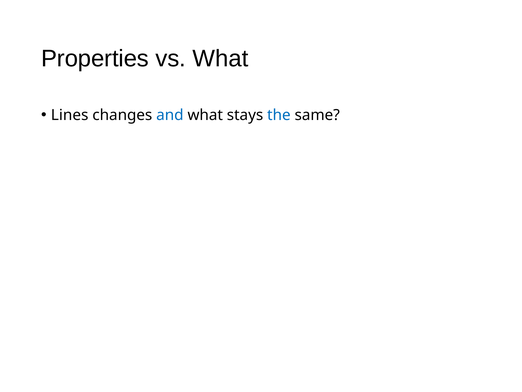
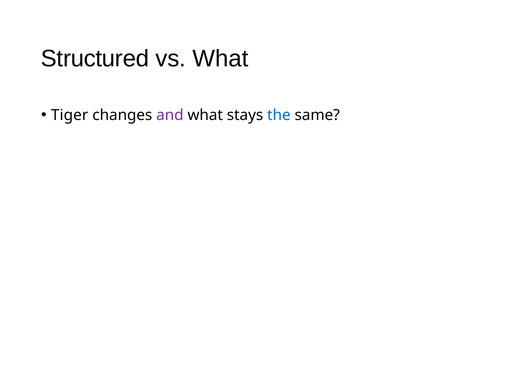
Properties: Properties -> Structured (95, 59)
Lines: Lines -> Tiger (70, 115)
and colour: blue -> purple (170, 115)
